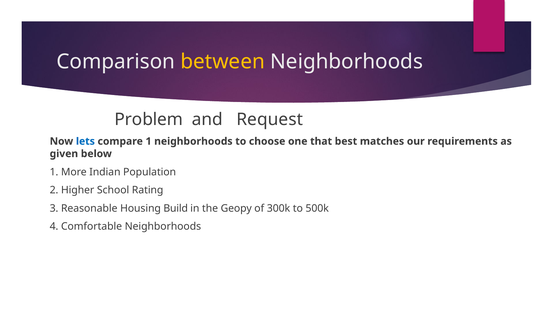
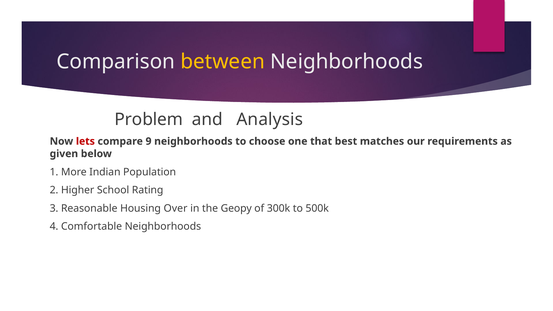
Request: Request -> Analysis (270, 119)
lets colour: blue -> red (85, 141)
compare 1: 1 -> 9 (149, 141)
Build: Build -> Over (176, 208)
